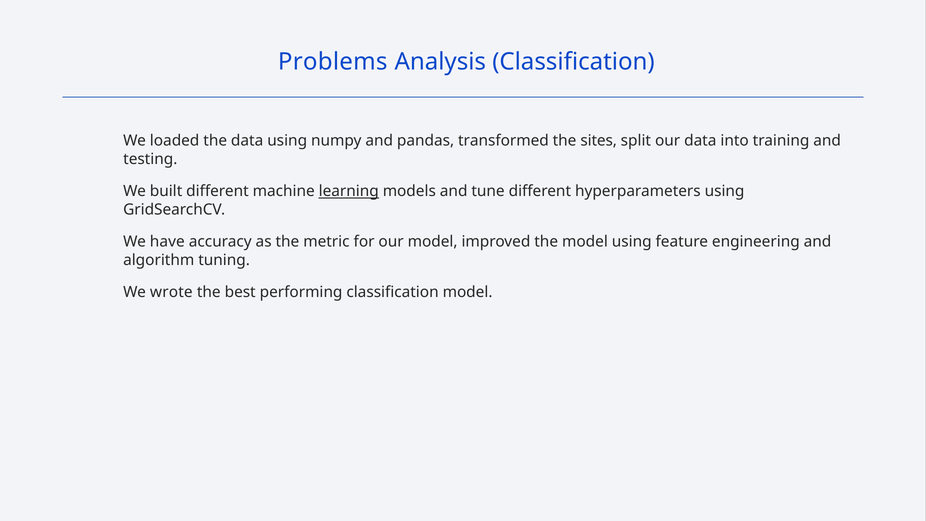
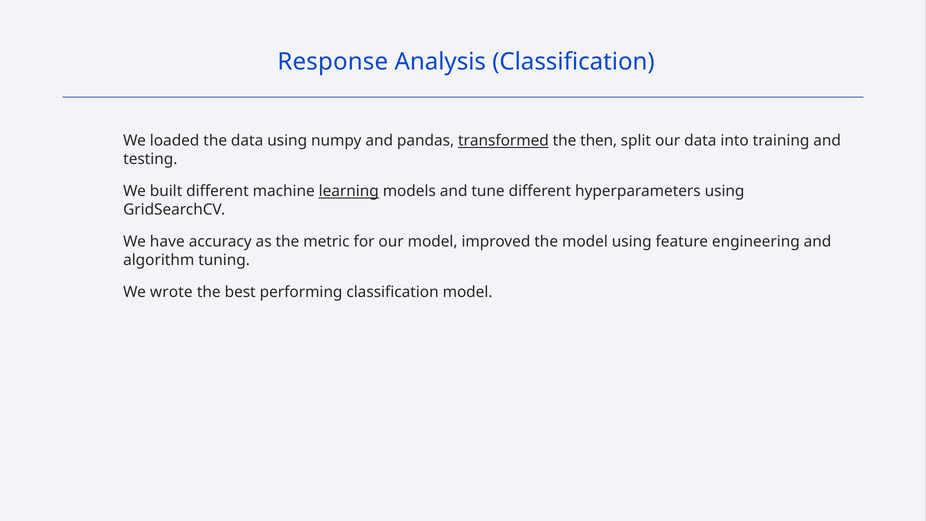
Problems: Problems -> Response (333, 62)
transformed underline: none -> present (503, 141)
sites: sites -> then (599, 141)
